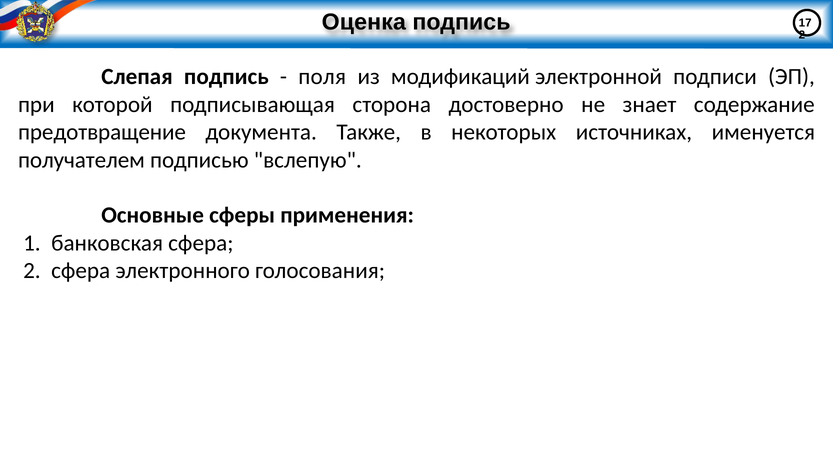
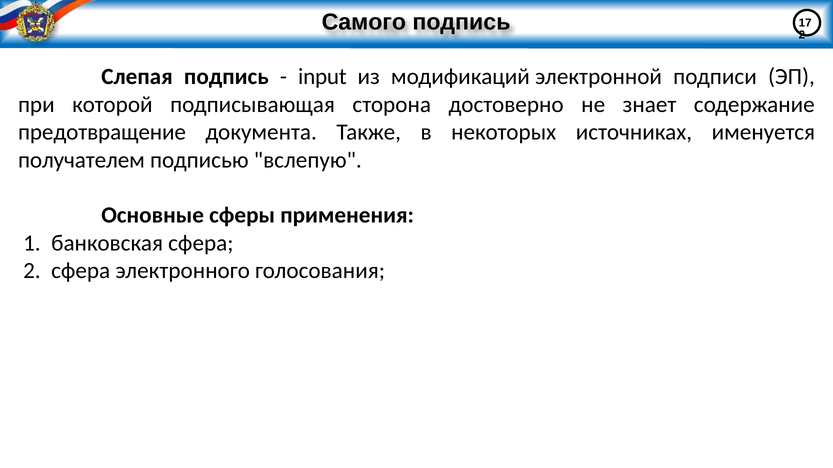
Оценка: Оценка -> Самого (364, 22)
поля: поля -> input (322, 77)
